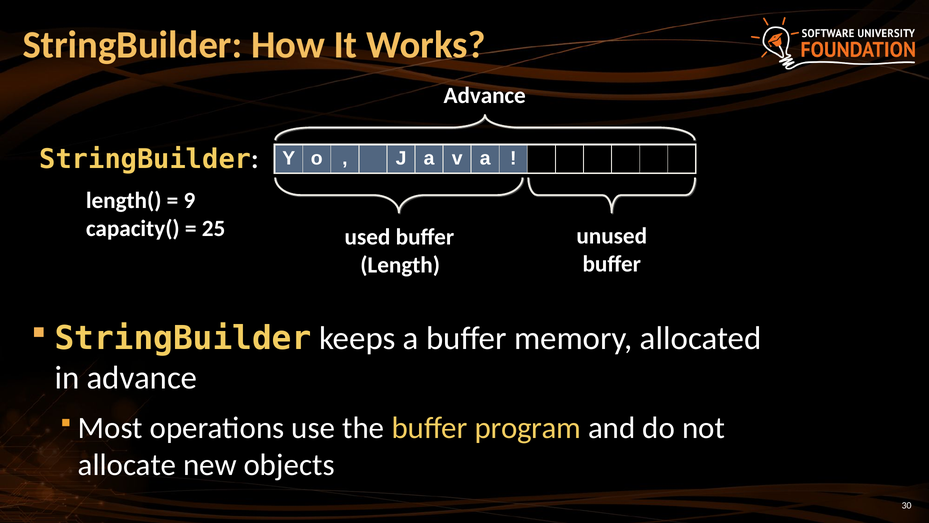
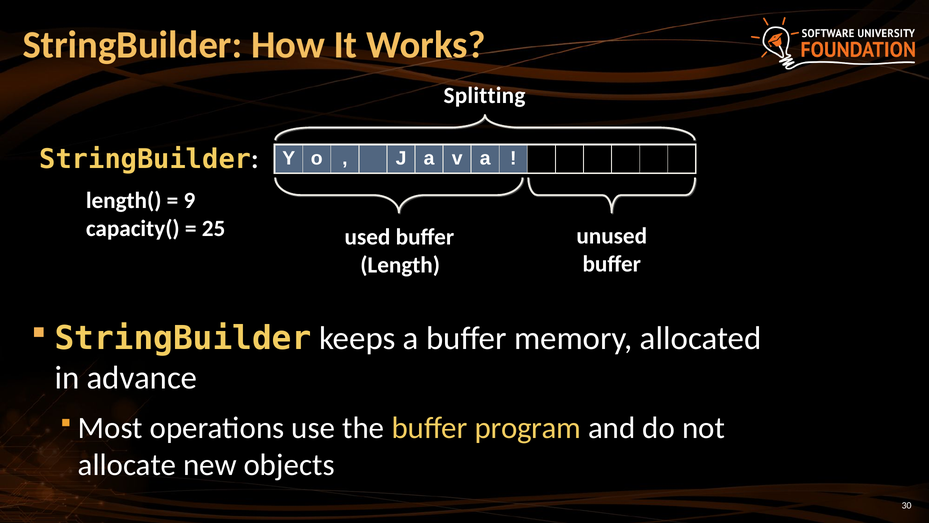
Advance: Advance -> Splitting (485, 96)
